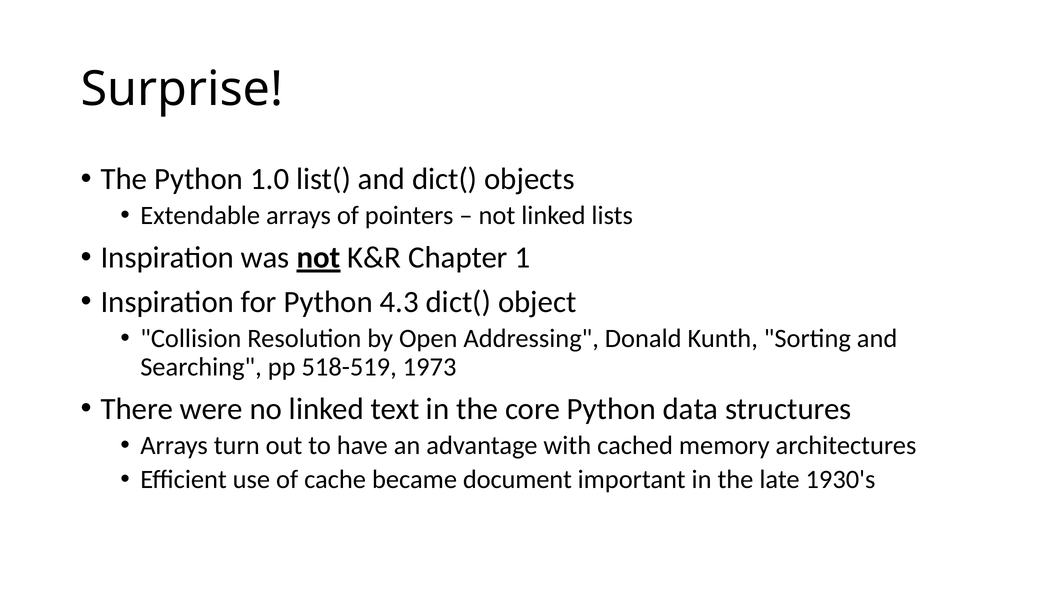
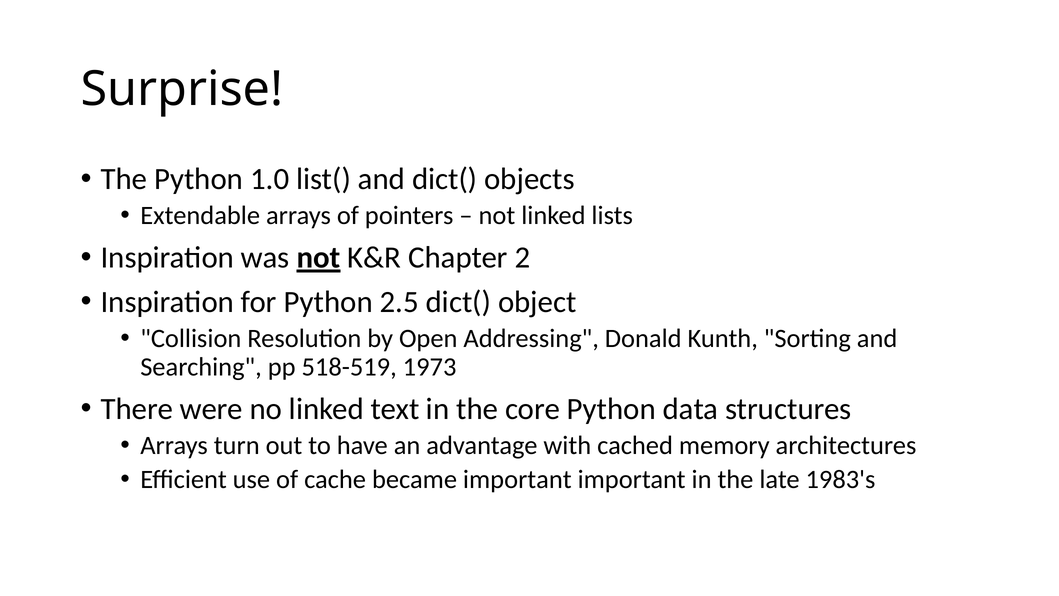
1: 1 -> 2 (522, 257)
4.3: 4.3 -> 2.5 (399, 302)
became document: document -> important (517, 479)
1930's: 1930's -> 1983's (840, 479)
